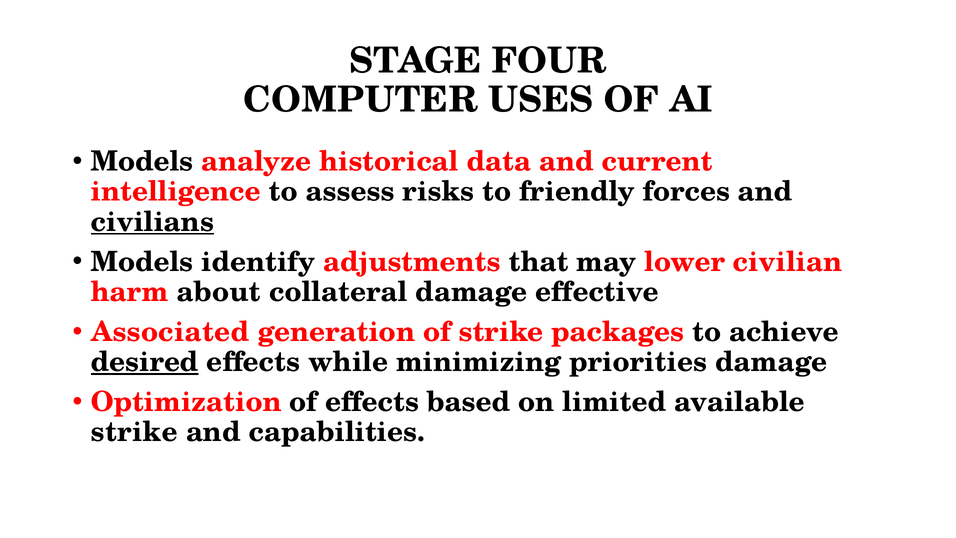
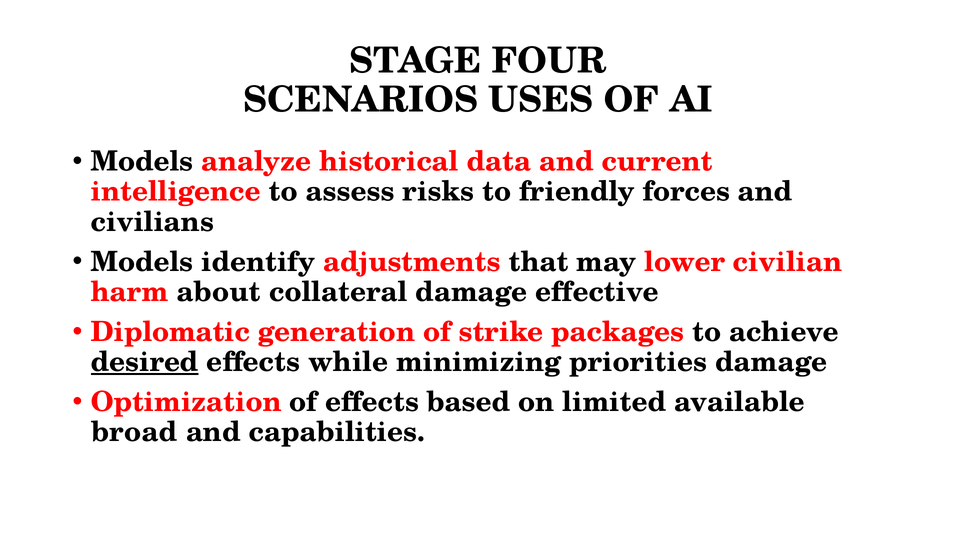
COMPUTER: COMPUTER -> SCENARIOS (361, 100)
civilians underline: present -> none (152, 222)
Associated: Associated -> Diplomatic (170, 332)
strike: strike -> broad (134, 432)
